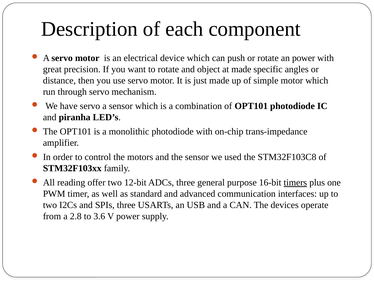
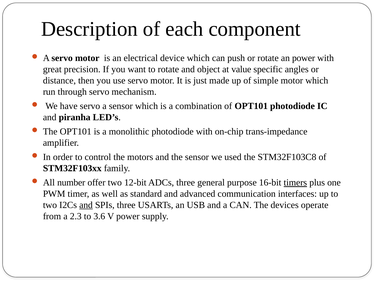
at made: made -> value (241, 69)
reading: reading -> number (71, 182)
and underline: none -> present (86, 205)
2.8: 2.8 -> 2.3 (76, 216)
